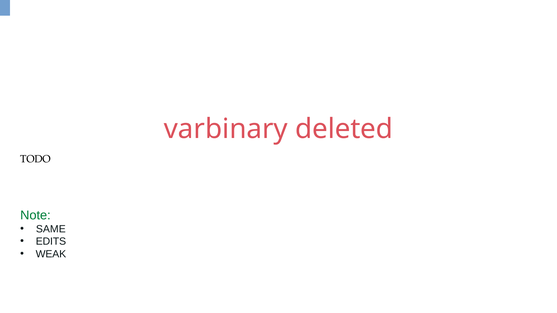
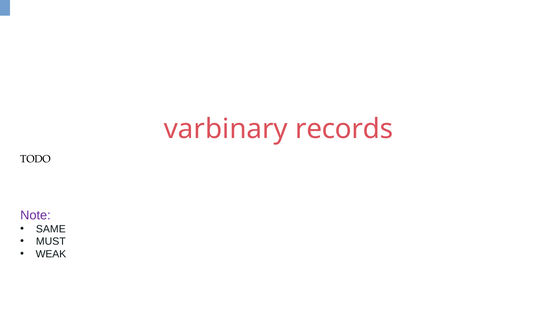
deleted: deleted -> records (344, 129)
Note colour: green -> purple (35, 215)
EDITS: EDITS -> MUST (51, 242)
